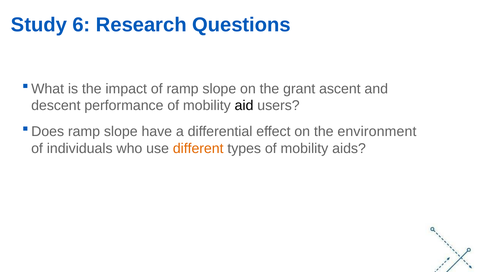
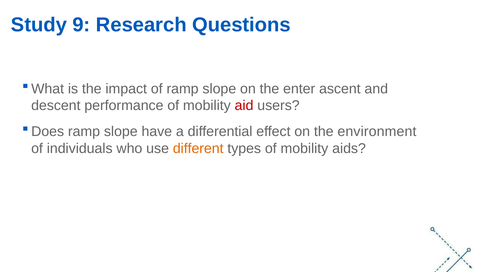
6: 6 -> 9 (81, 25)
grant: grant -> enter (299, 89)
aid colour: black -> red (244, 106)
